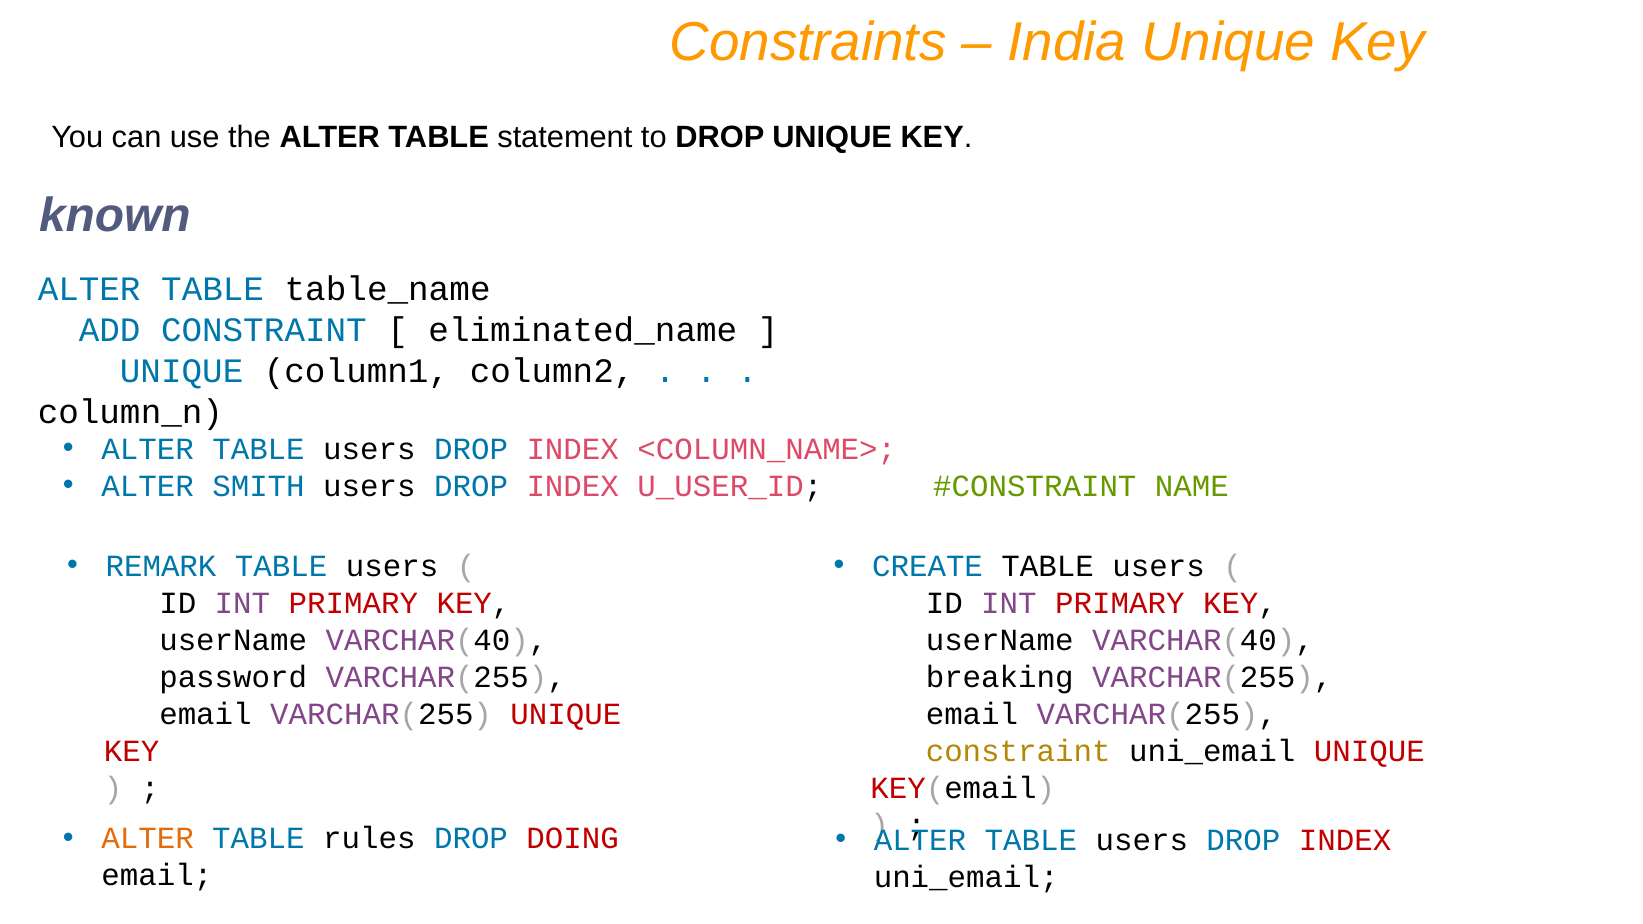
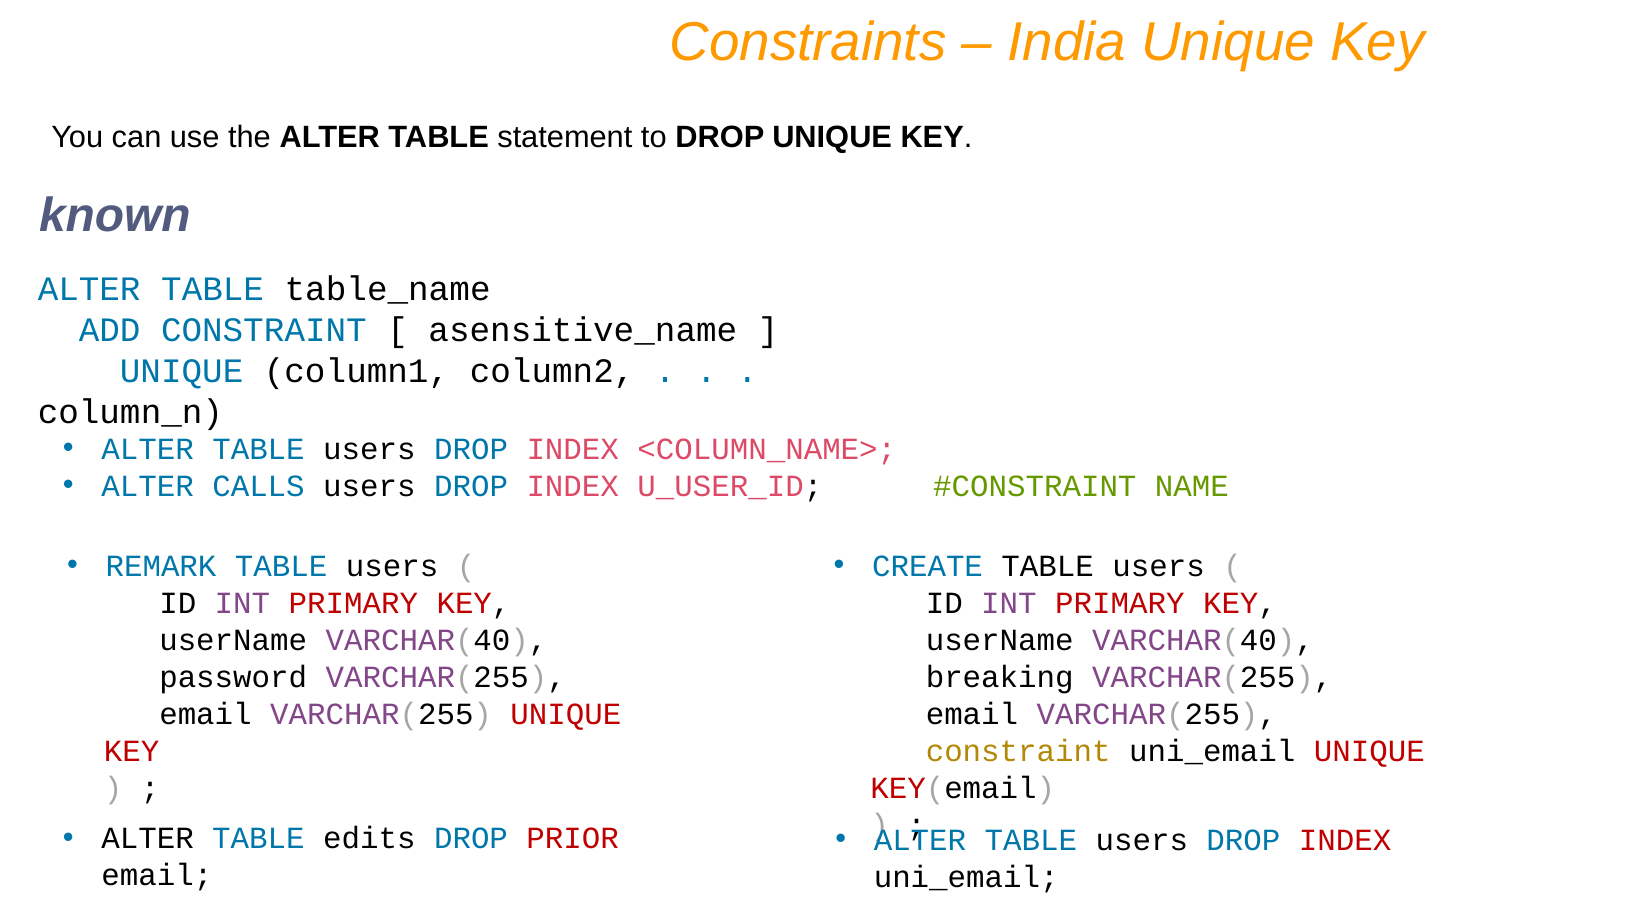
eliminated_name: eliminated_name -> asensitive_name (583, 330)
SMITH: SMITH -> CALLS (259, 486)
ALTER colour: orange -> black (148, 839)
rules: rules -> edits (369, 839)
DOING: DOING -> PRIOR (573, 839)
